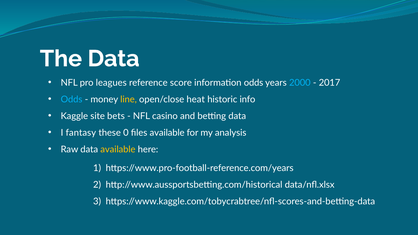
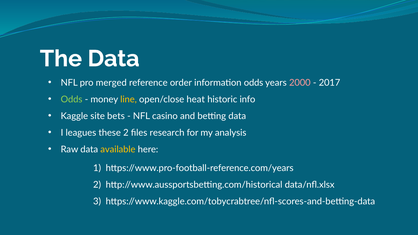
leagues: leagues -> merged (111, 83)
score: score -> order (181, 83)
2000 colour: light blue -> pink (300, 83)
Odds colour: light blue -> light green (72, 99)
fantasy: fantasy -> leagues (81, 133)
these 0: 0 -> 2 (126, 133)
files available: available -> research (167, 133)
